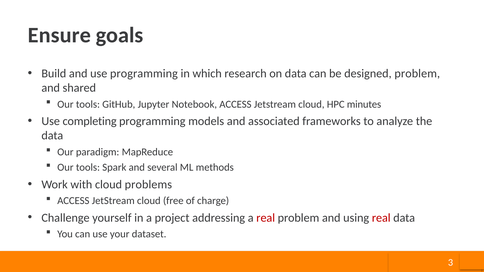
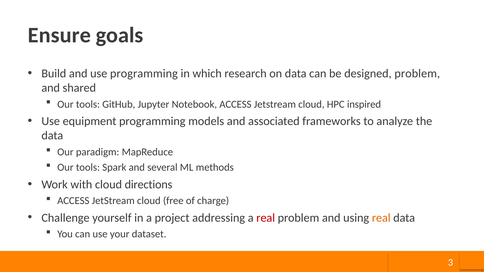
minutes: minutes -> inspired (364, 104)
completing: completing -> equipment (90, 121)
problems: problems -> directions (149, 185)
real colour: red -> orange (381, 218)
